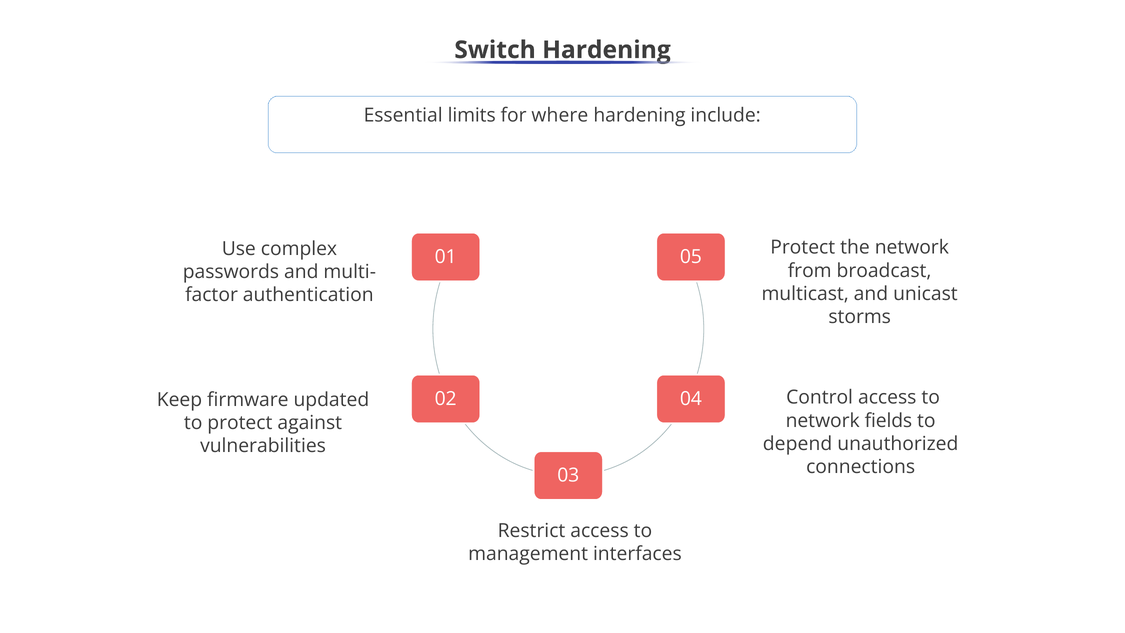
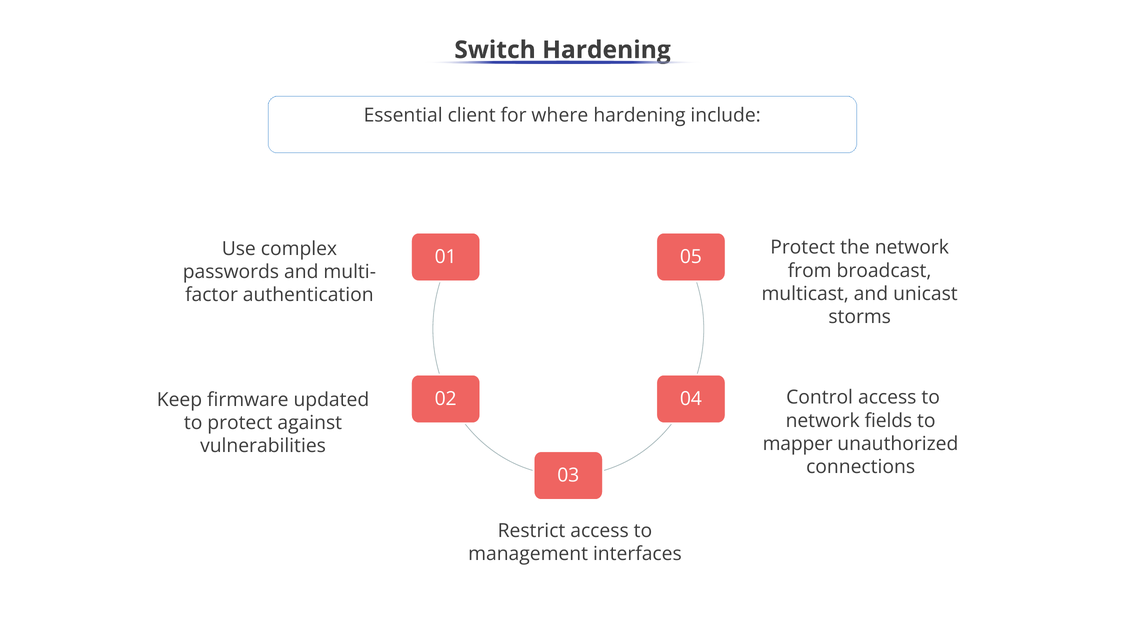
limits: limits -> client (472, 115)
depend: depend -> mapper (798, 444)
